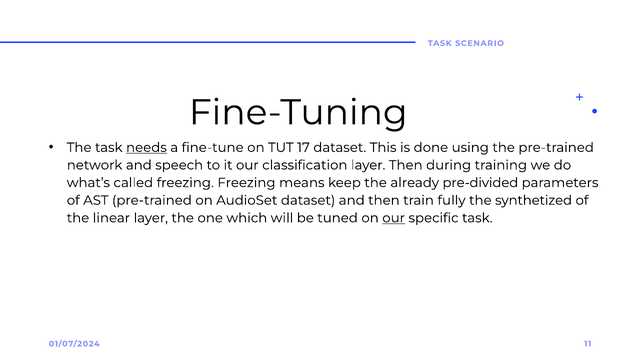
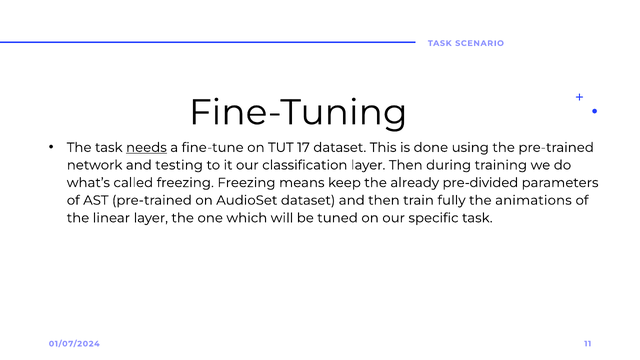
speech: speech -> testing (179, 165)
synthetized: synthetized -> animations (533, 200)
our underline: present -> none (394, 218)
